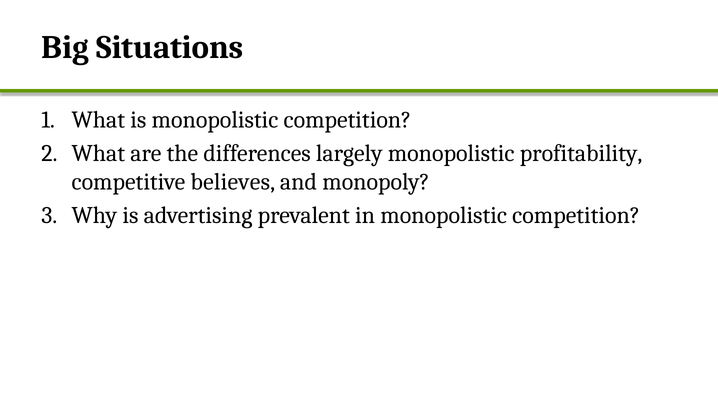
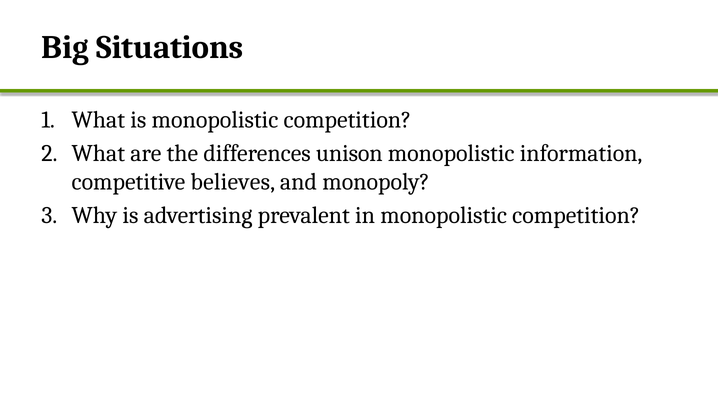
largely: largely -> unison (349, 153)
profitability: profitability -> information (581, 153)
